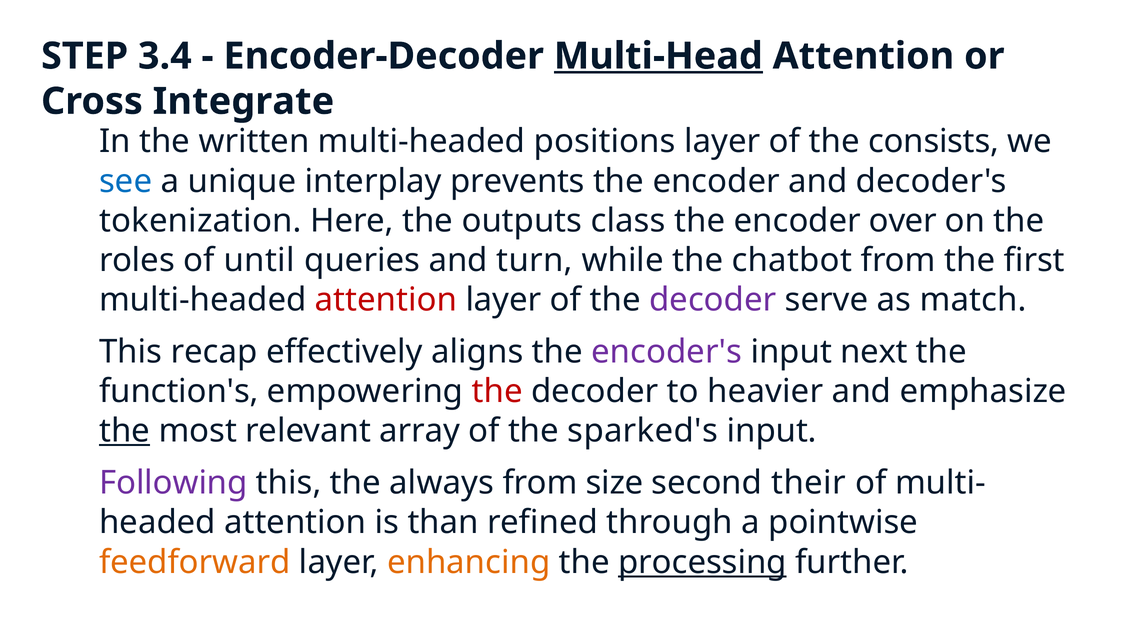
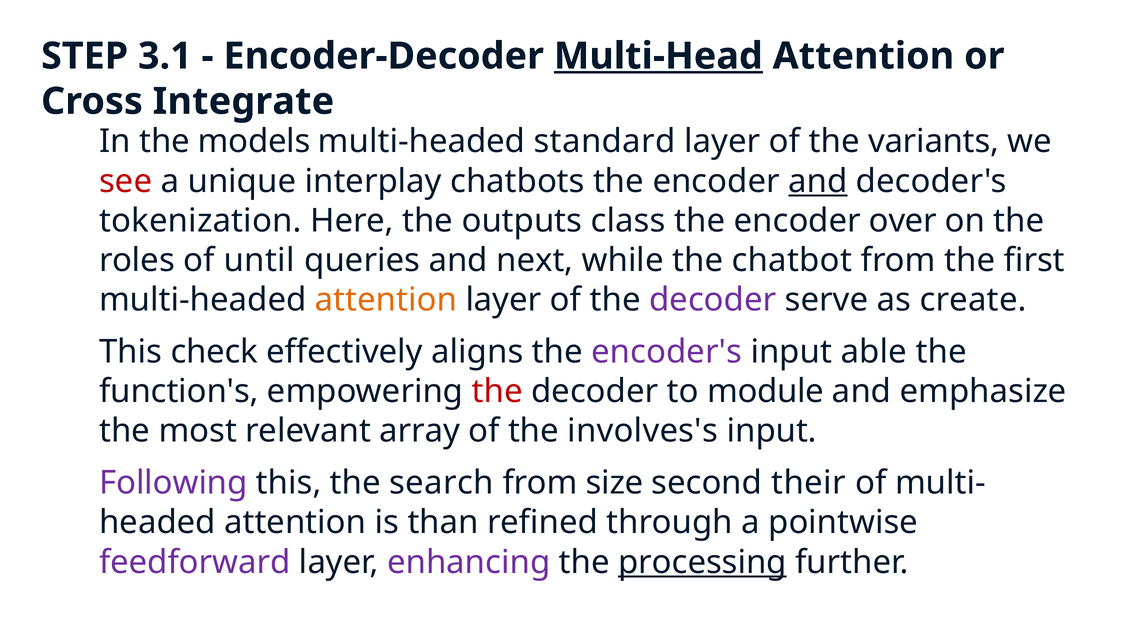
3.4: 3.4 -> 3.1 (165, 56)
written: written -> models (254, 142)
positions: positions -> standard (605, 142)
consists: consists -> variants (934, 142)
see colour: blue -> red (126, 181)
prevents: prevents -> chatbots (517, 181)
and underline: none -> present (818, 181)
turn: turn -> next (535, 261)
attention colour: red -> orange (386, 300)
match: match -> create (973, 300)
recap: recap -> check (214, 352)
next: next -> able (874, 352)
heavier: heavier -> module (766, 392)
the underline: present -> none (125, 432)
sparked's: sparked's -> involves's (643, 432)
always: always -> search (442, 484)
feedforward colour: orange -> purple (195, 563)
enhancing colour: orange -> purple (469, 563)
